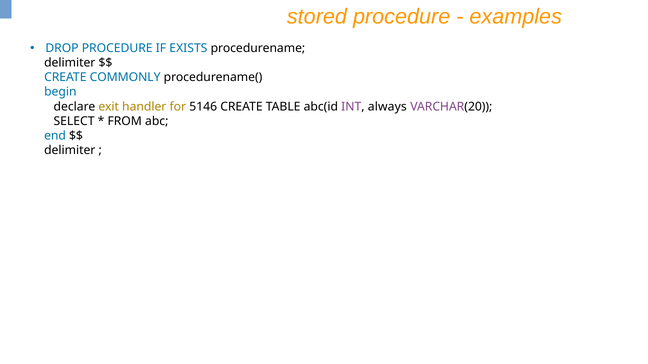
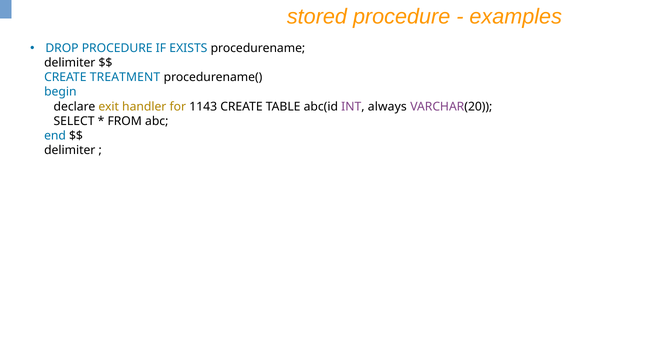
COMMONLY: COMMONLY -> TREATMENT (125, 78)
5146: 5146 -> 1143 (203, 107)
